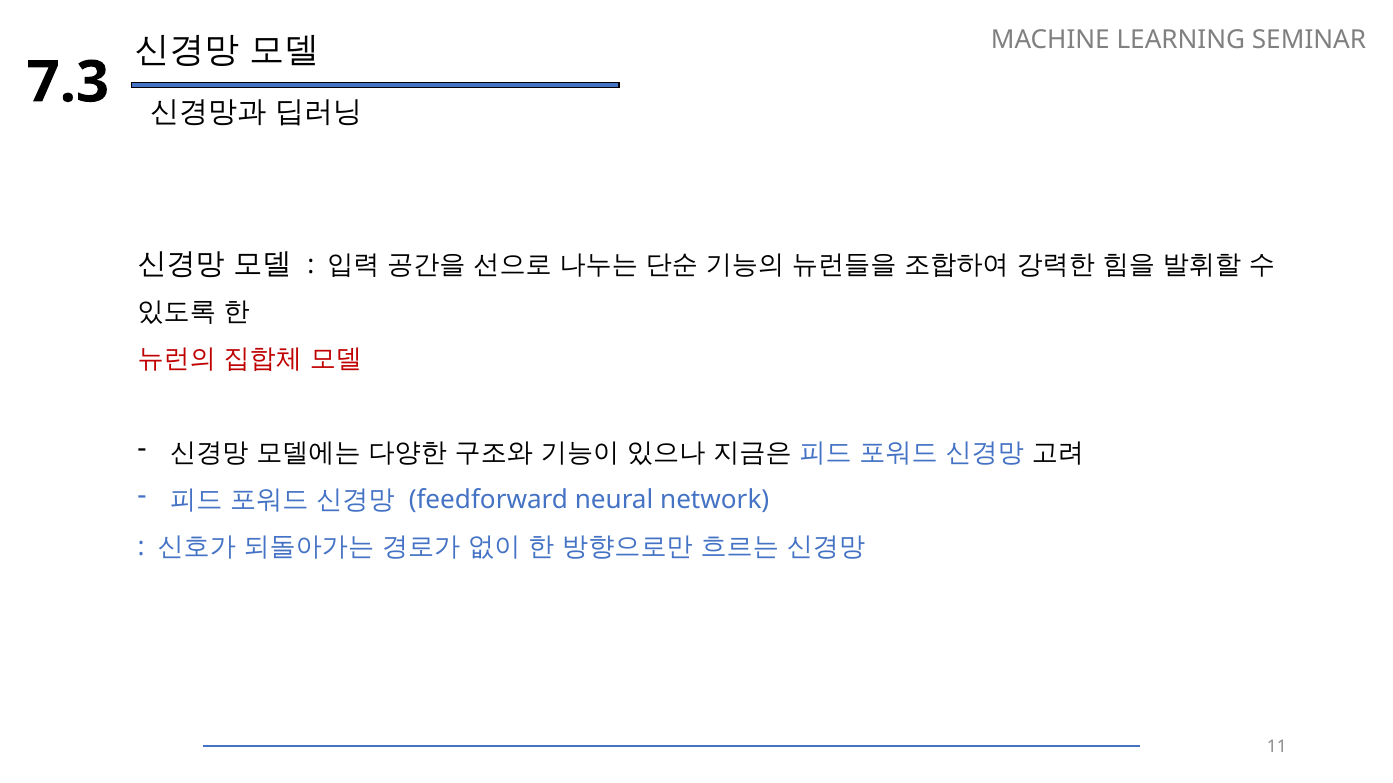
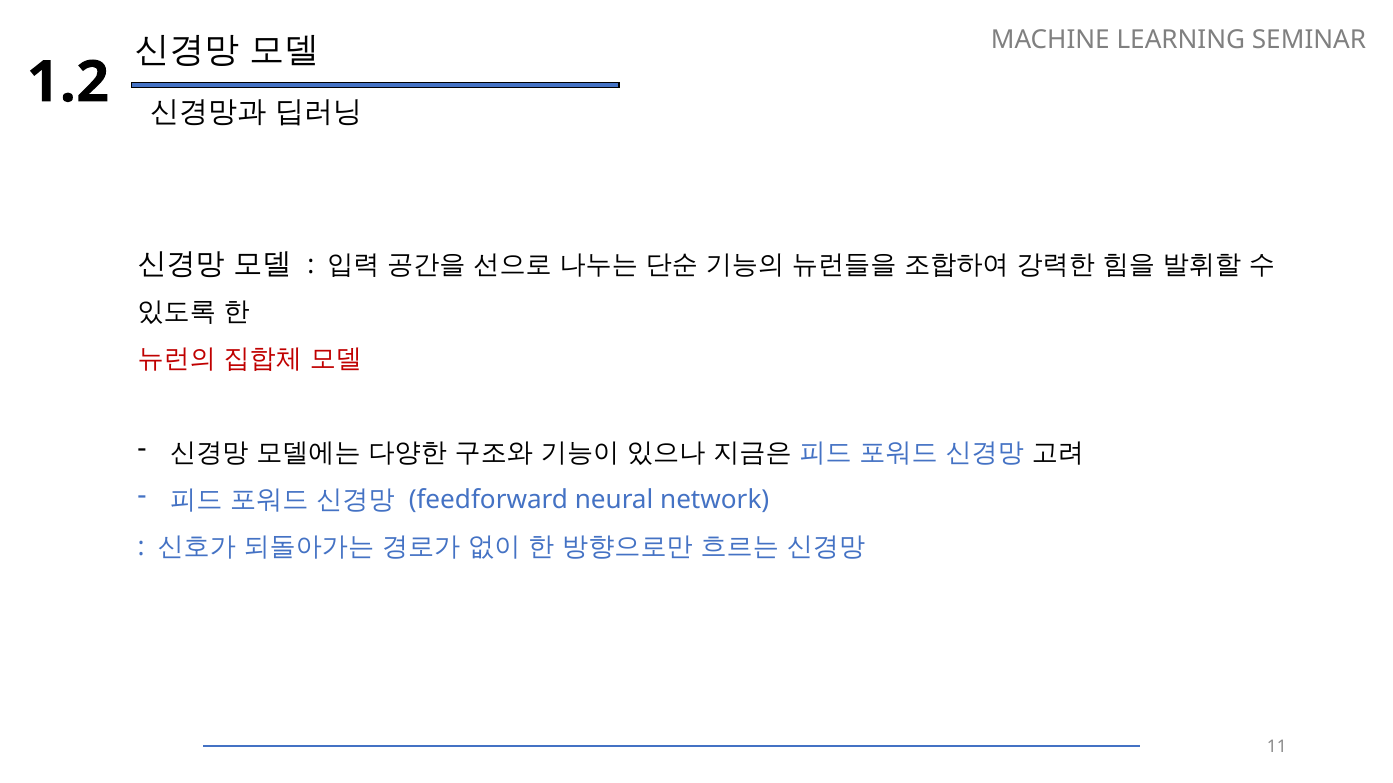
7.3: 7.3 -> 1.2 (68, 82)
